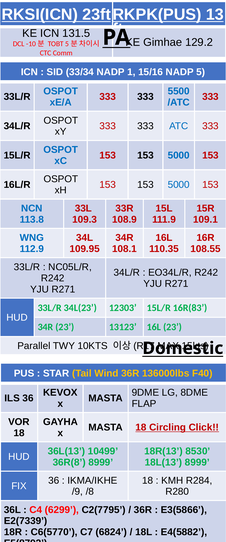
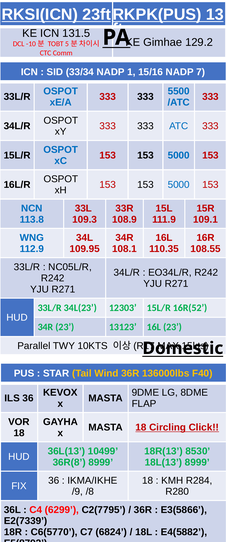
NADP 5: 5 -> 7 (201, 72)
16R(83: 16R(83 -> 16R(52 (190, 307)
